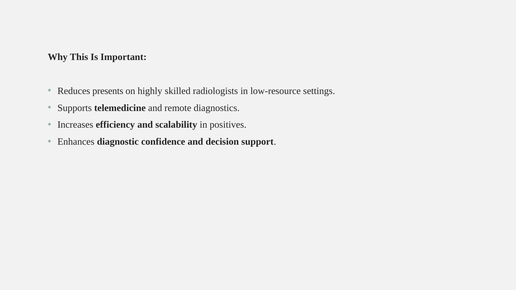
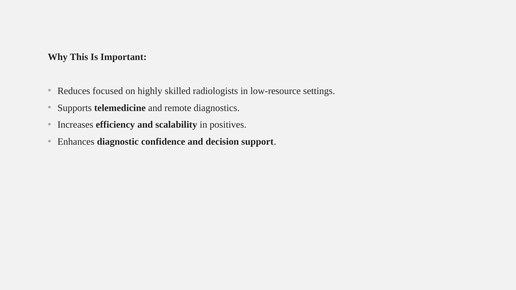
presents: presents -> focused (108, 91)
